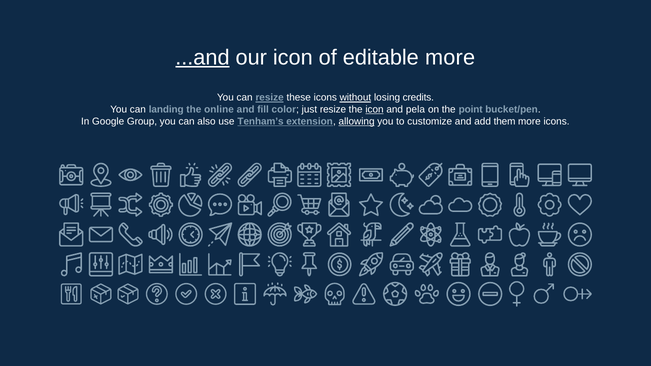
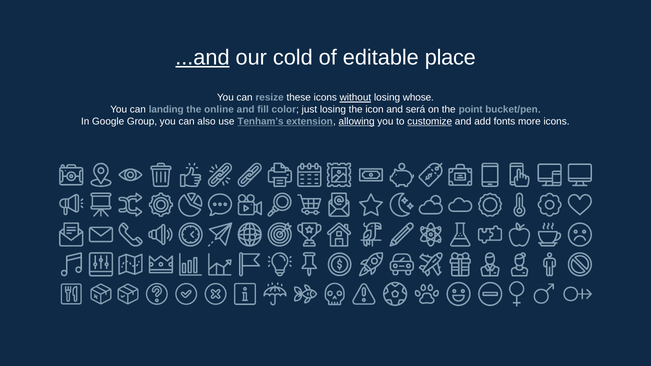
our icon: icon -> cold (293, 57)
editable more: more -> place (450, 57)
resize underline: present -> none (270, 98)
credits: credits -> whose (418, 98)
just resize: resize -> losing (333, 110)
icon underline: present -> none (375, 110)
pela: pela -> será (415, 110)
customize underline: none -> present (430, 122)
them: them -> fonts (504, 122)
